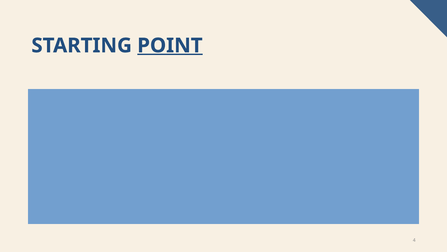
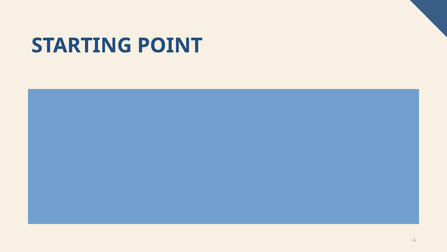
POINT underline: present -> none (170, 45)
